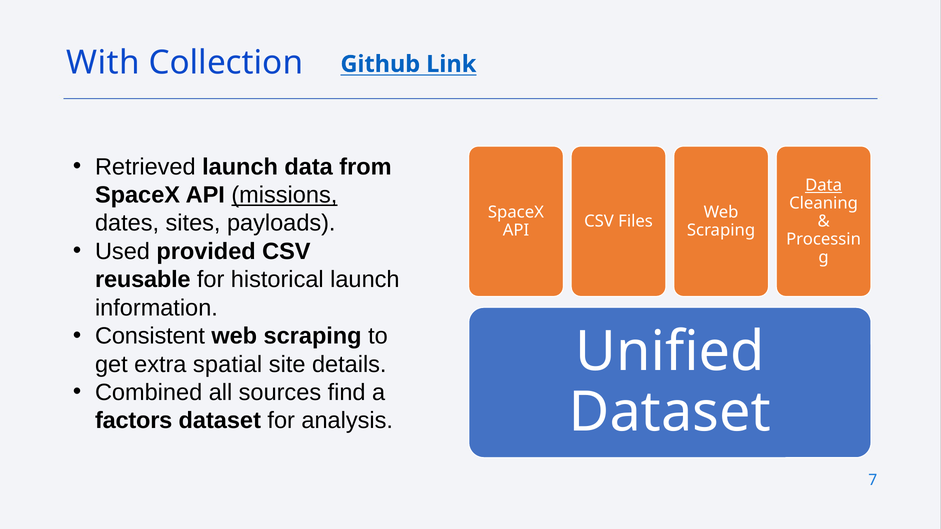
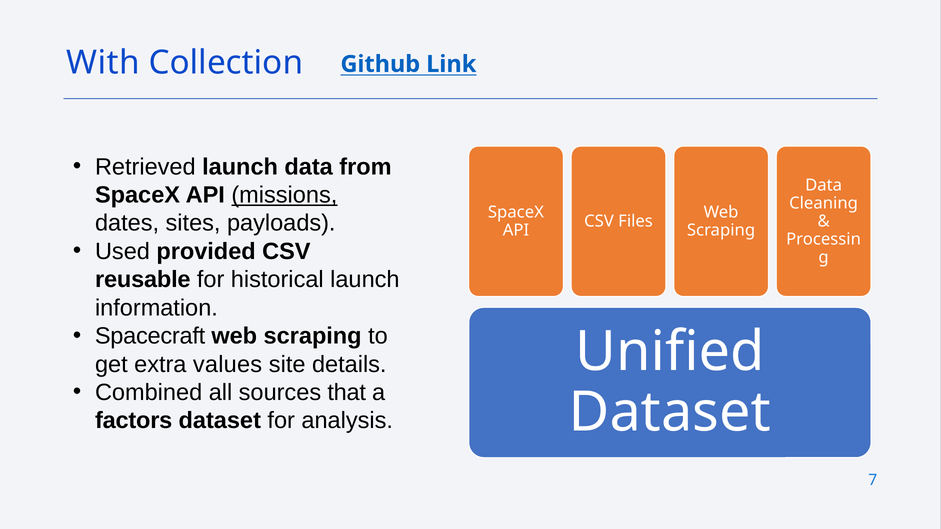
Data underline: present -> none (824, 185)
Consistent: Consistent -> Spacecraft (150, 336)
spatial: spatial -> values (228, 364)
find: find -> that (347, 393)
